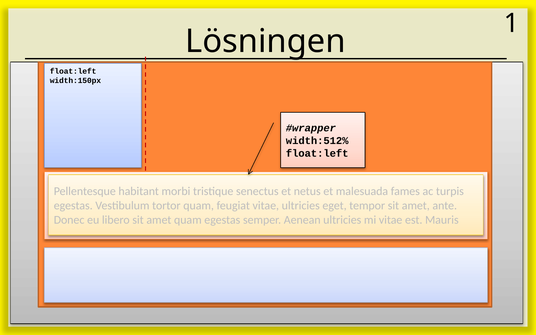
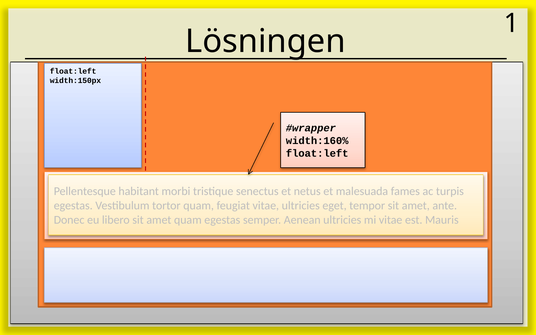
width:512%: width:512% -> width:160% (317, 141)
